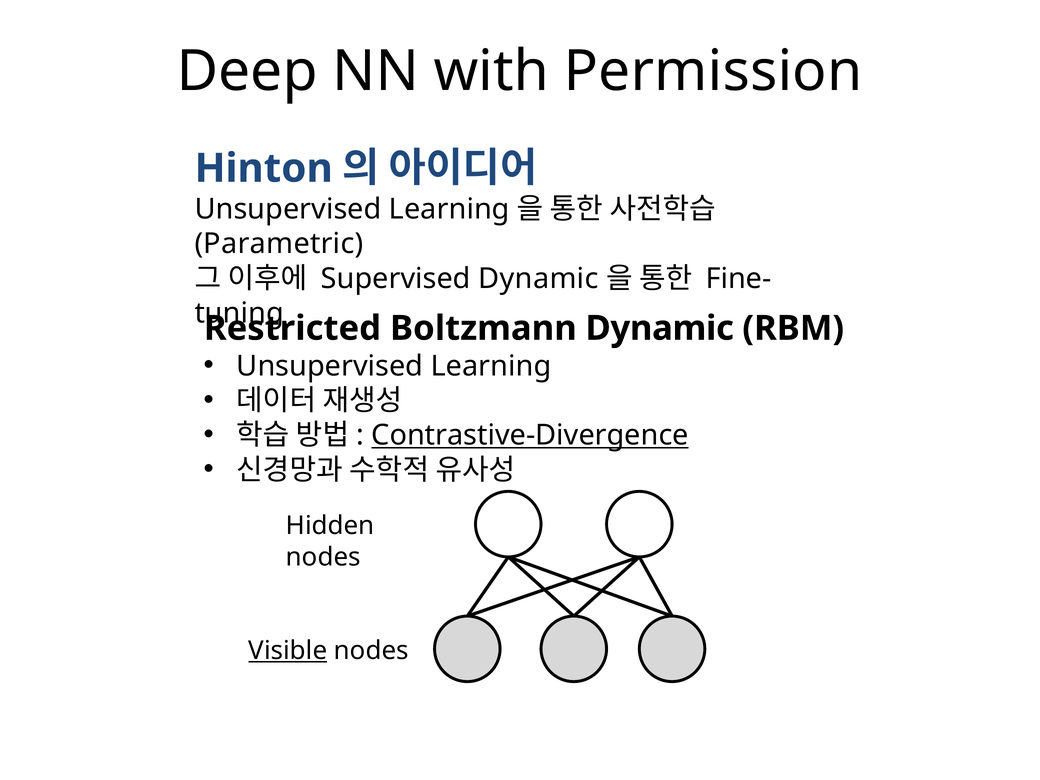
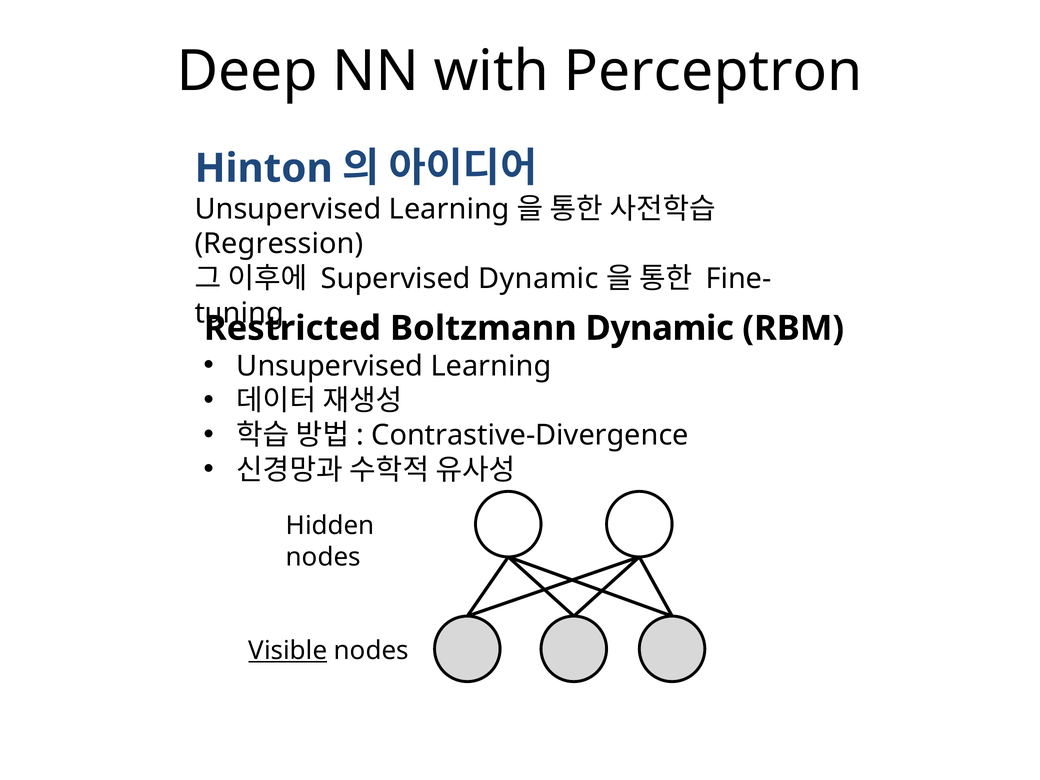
Permission: Permission -> Perceptron (713, 71)
Parametric: Parametric -> Regression (279, 244)
Contrastive-Divergence underline: present -> none (530, 435)
